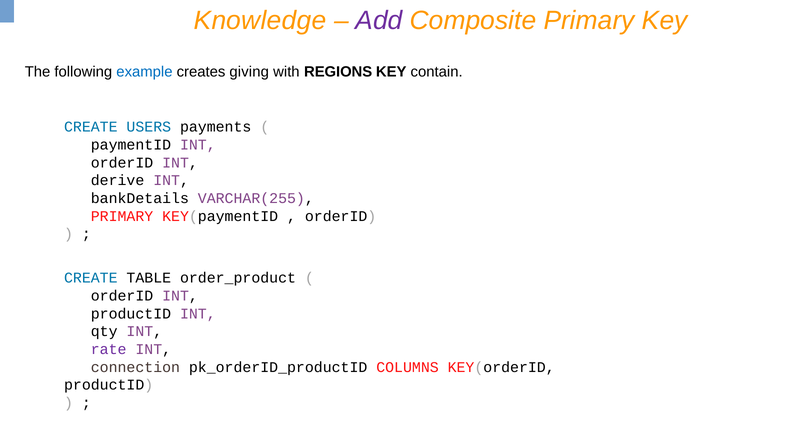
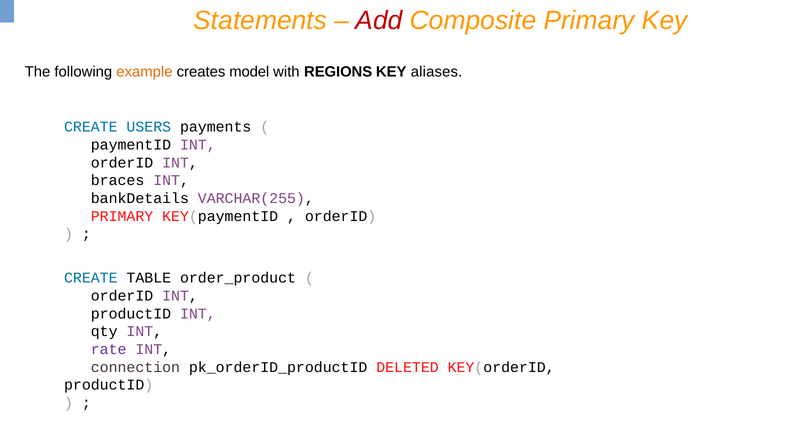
Knowledge: Knowledge -> Statements (260, 21)
Add colour: purple -> red (379, 21)
example colour: blue -> orange (144, 72)
giving: giving -> model (249, 72)
contain: contain -> aliases (437, 72)
derive: derive -> braces (118, 180)
COLUMNS: COLUMNS -> DELETED (408, 367)
